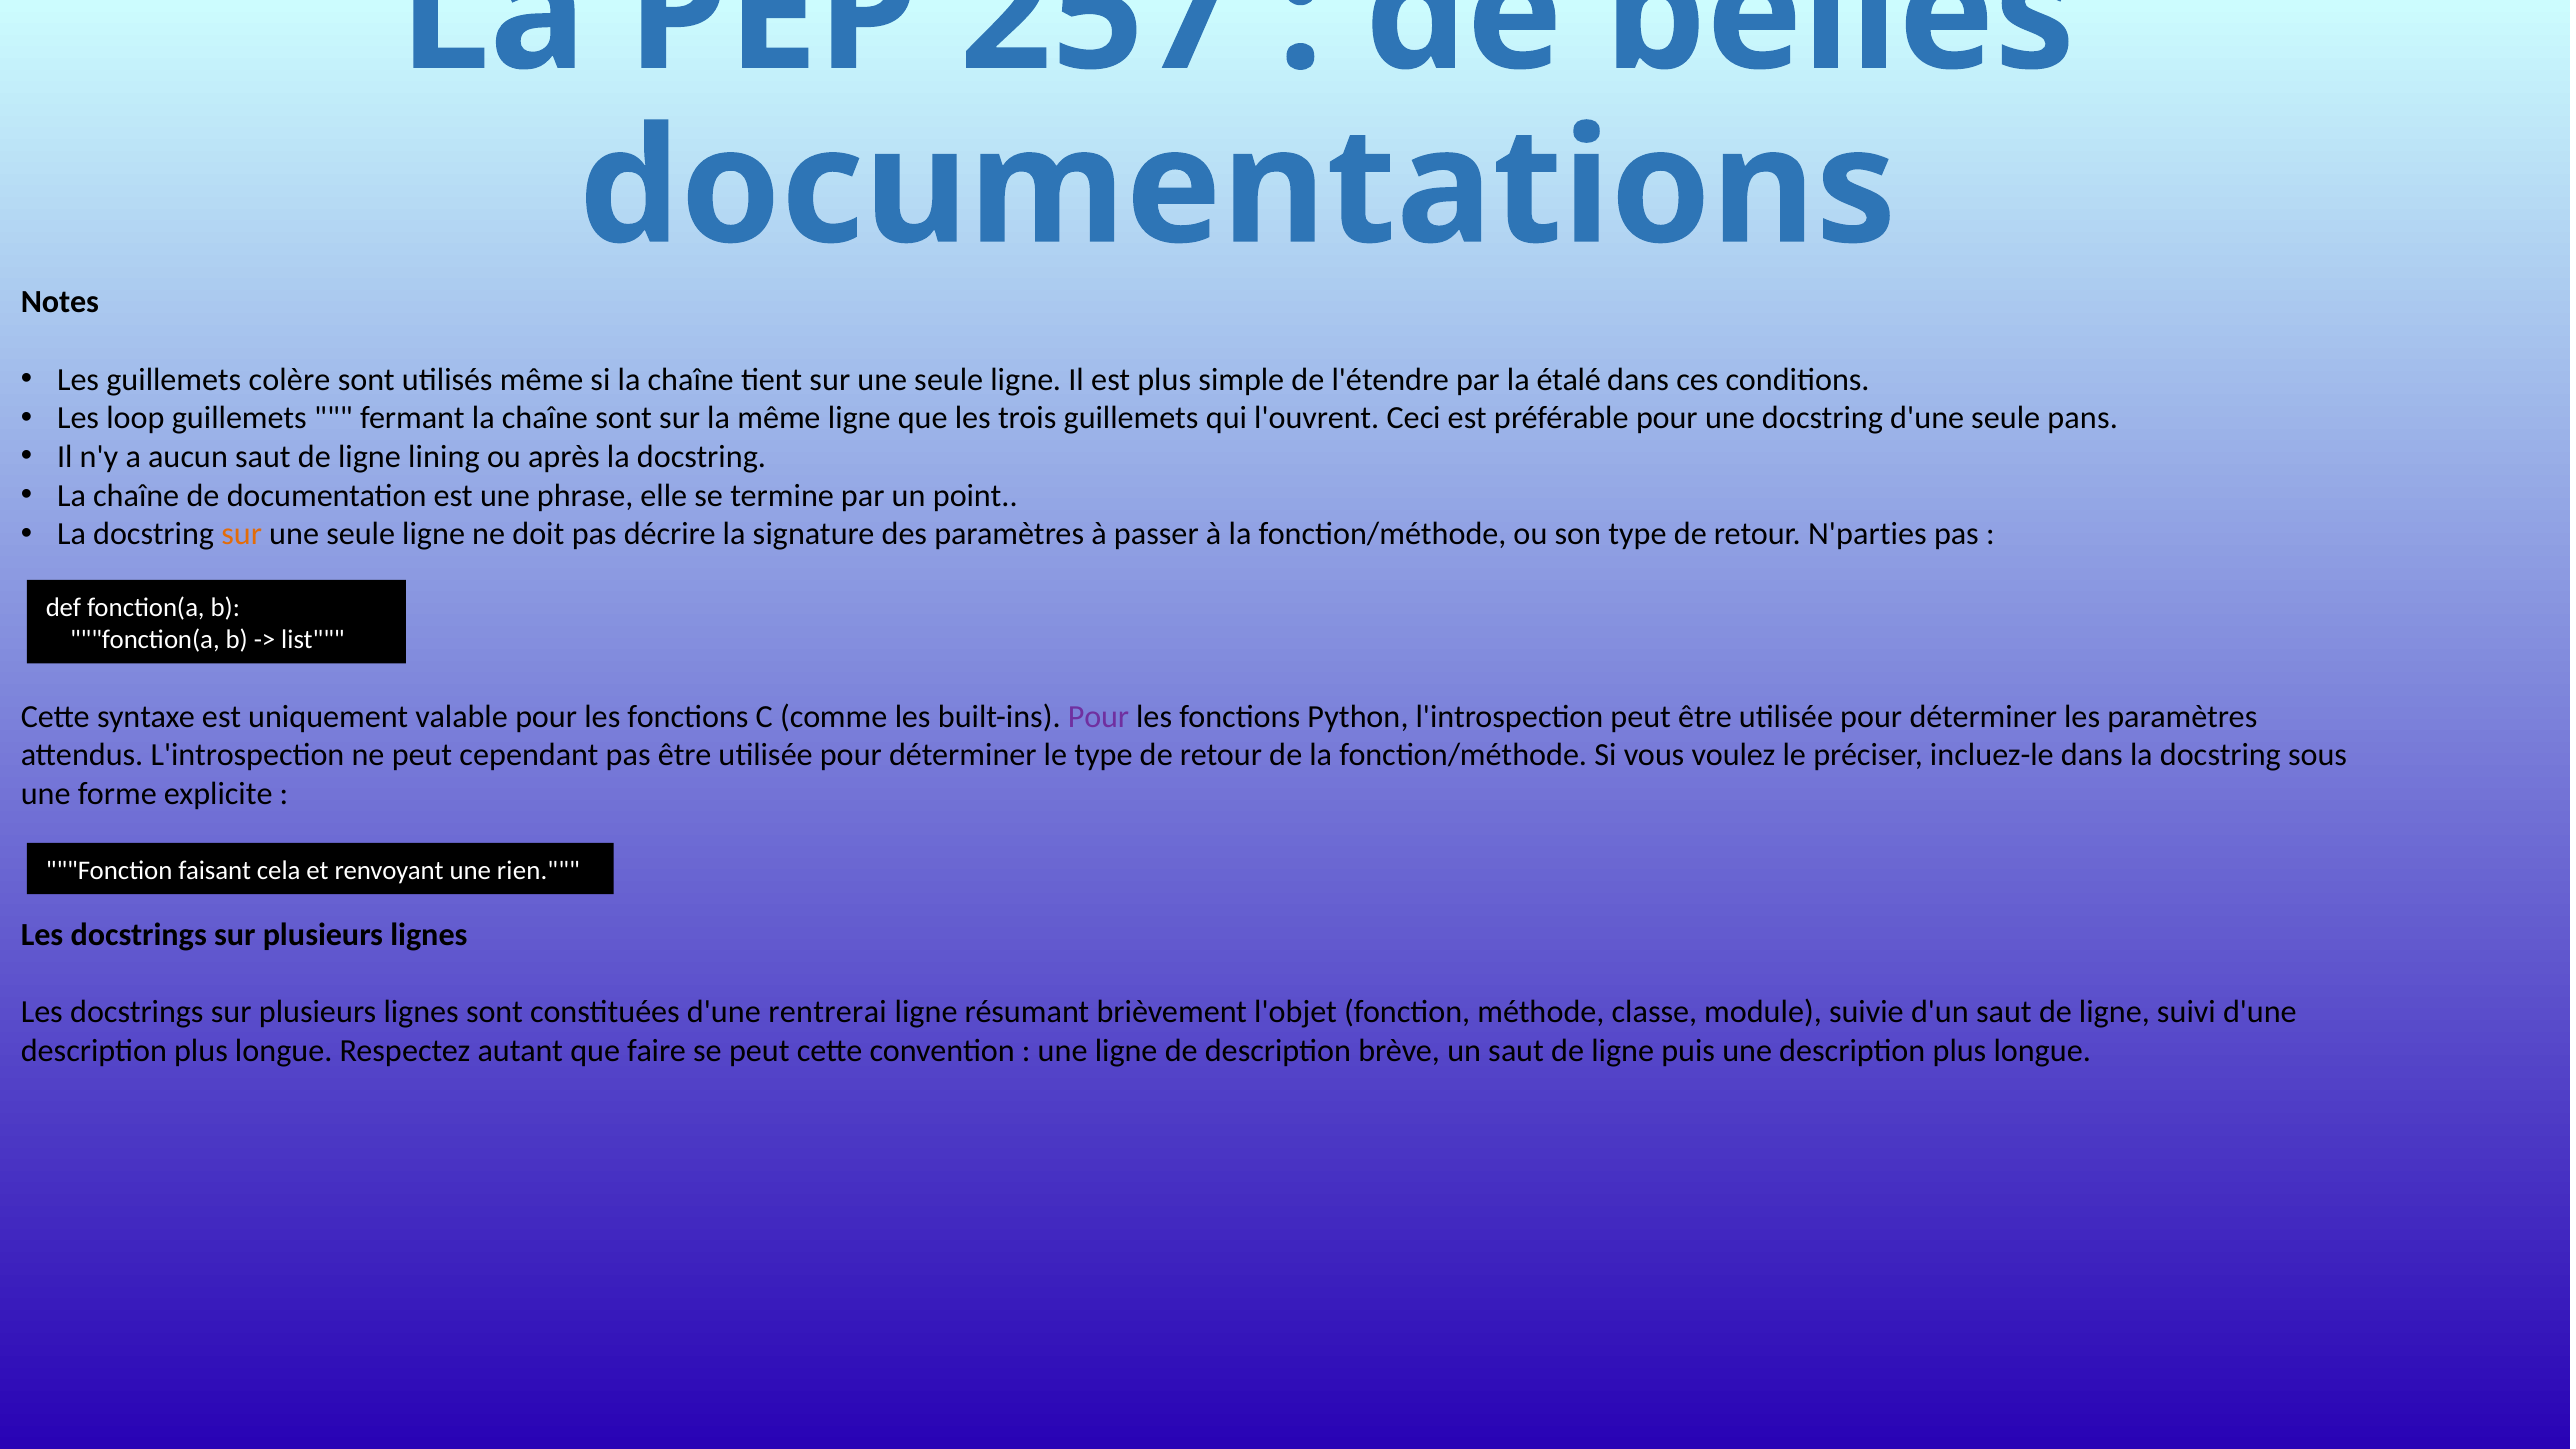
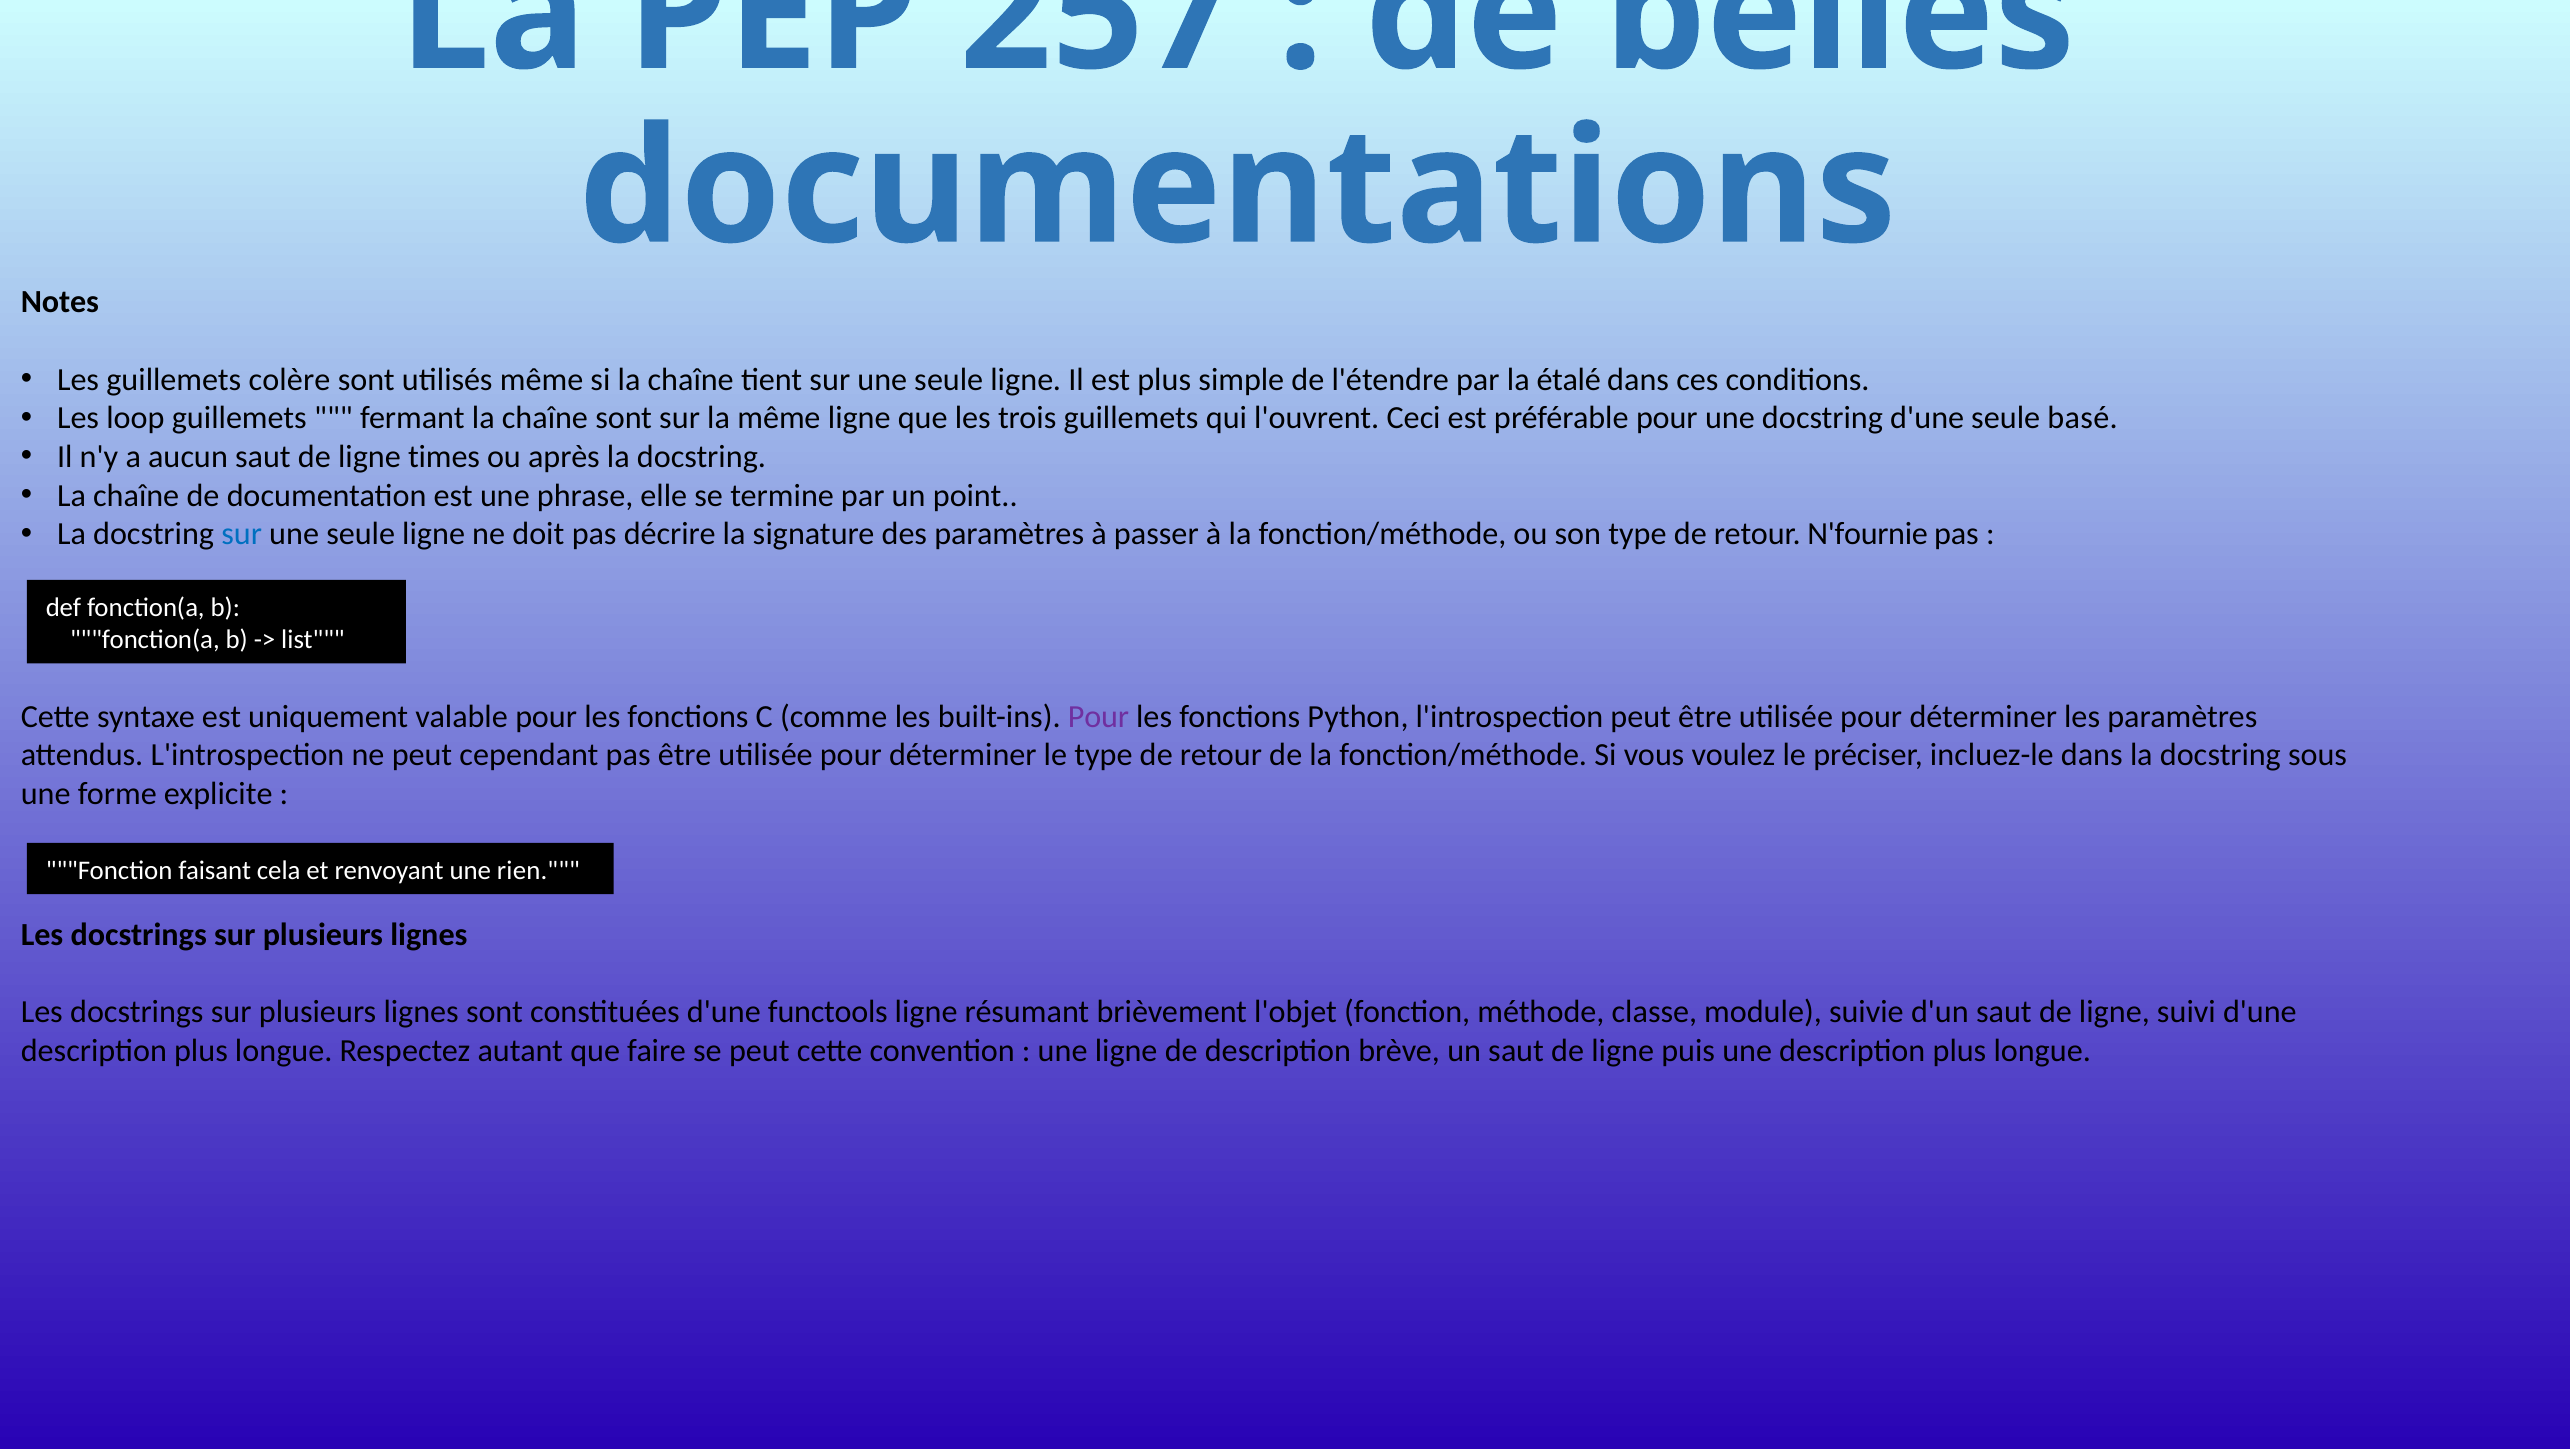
pans: pans -> basé (2083, 418)
lining: lining -> times (444, 457)
sur colour: orange -> blue (242, 534)
N'parties: N'parties -> N'fournie (1868, 534)
rentrerai: rentrerai -> functools (828, 1012)
